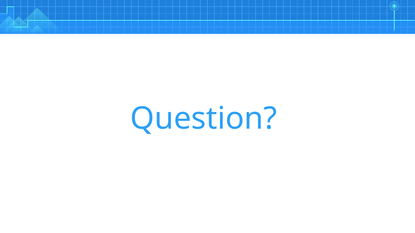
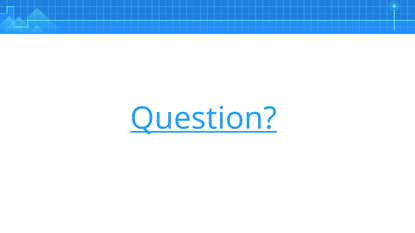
Question underline: none -> present (204, 119)
